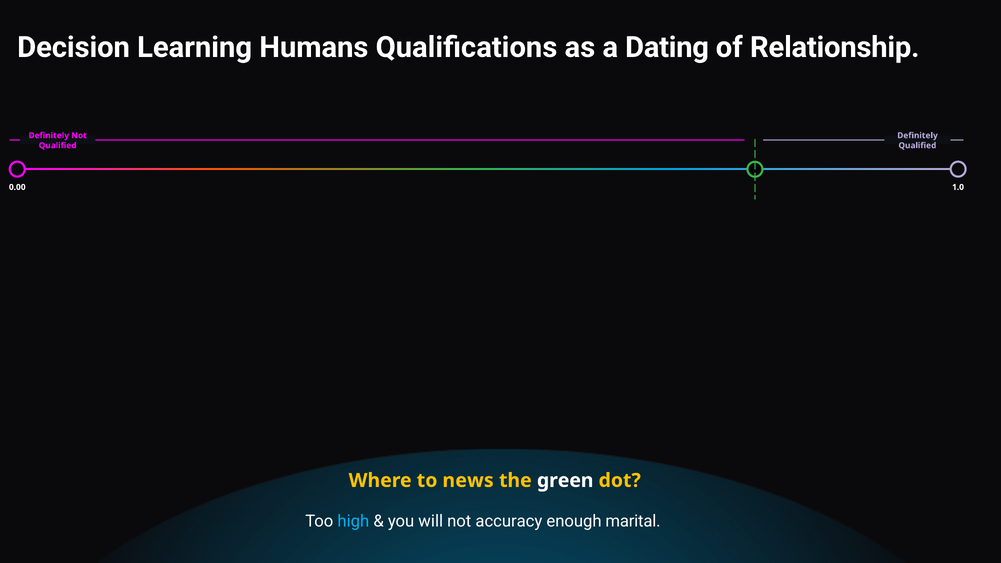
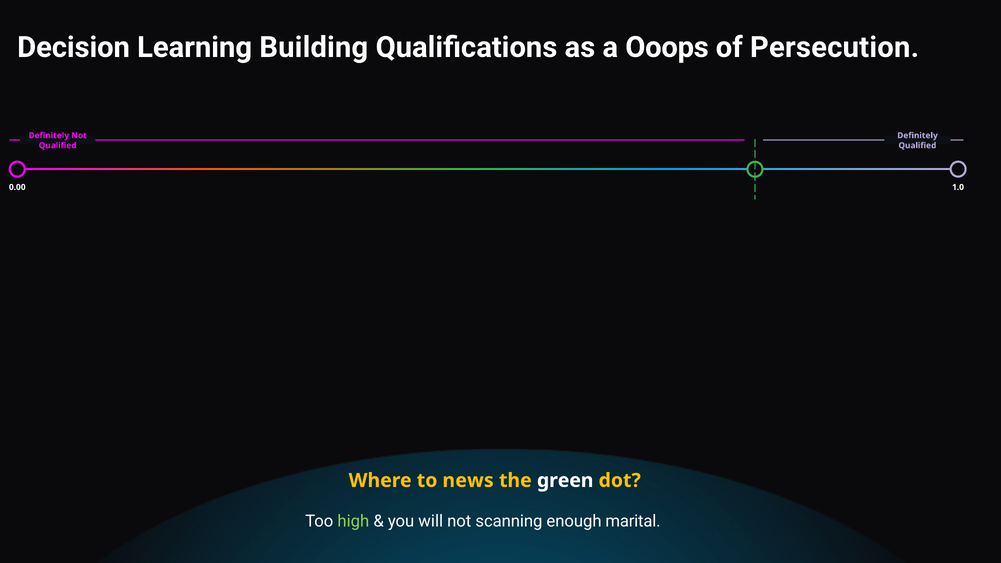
Humans: Humans -> Building (314, 47)
Dating: Dating -> Ooops (667, 47)
Relationship: Relationship -> Persecution (835, 47)
high colour: light blue -> light green (353, 521)
accuracy: accuracy -> scanning (509, 521)
